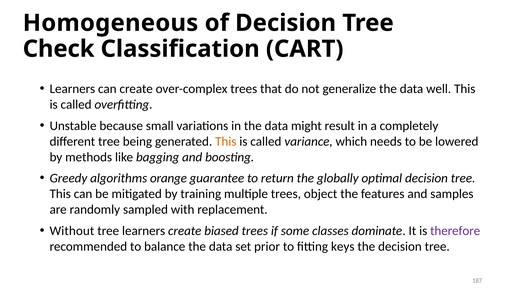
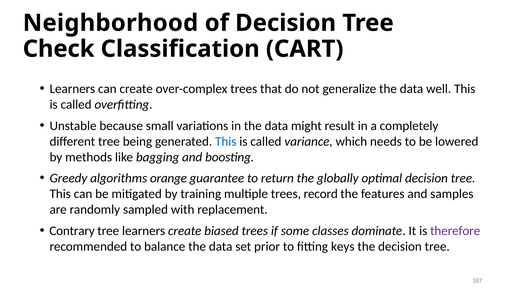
Homogeneous: Homogeneous -> Neighborhood (110, 23)
This colour: orange -> blue (226, 141)
object: object -> record (321, 194)
Without: Without -> Contrary (72, 230)
